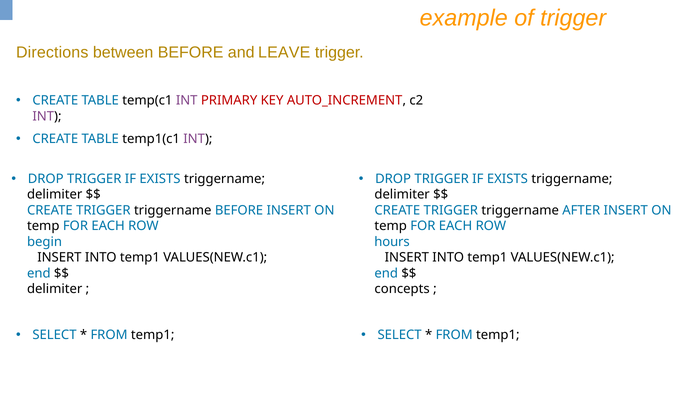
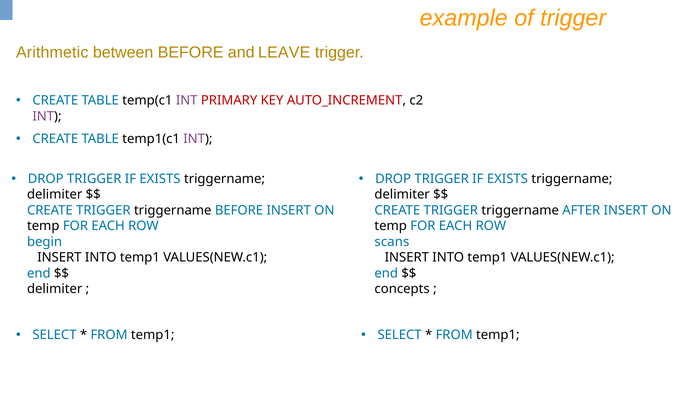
Directions: Directions -> Arithmetic (52, 52)
hours: hours -> scans (392, 242)
